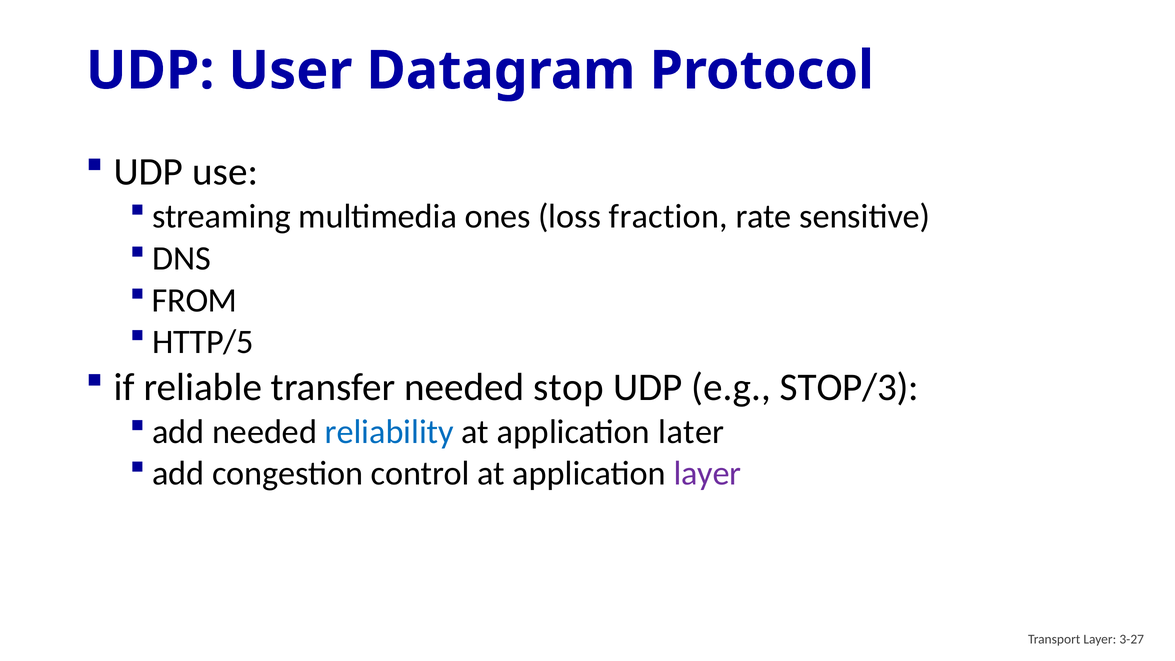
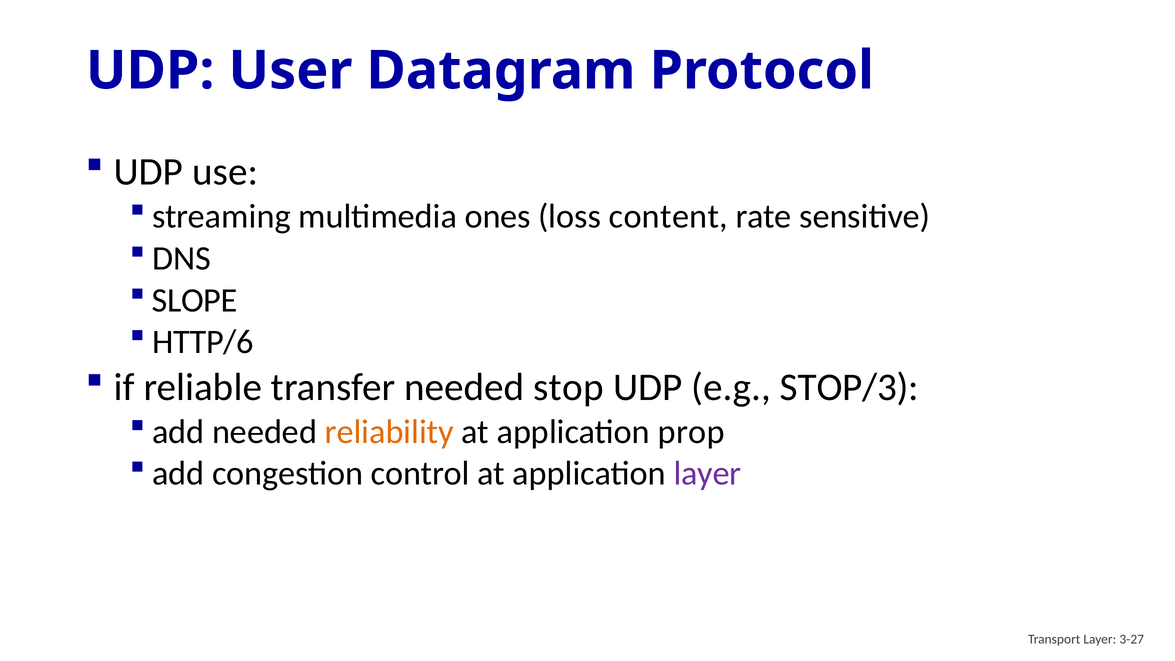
fraction: fraction -> content (668, 216)
FROM: FROM -> SLOPE (195, 300)
HTTP/5: HTTP/5 -> HTTP/6 (203, 342)
reliability colour: blue -> orange (389, 432)
later: later -> prop (691, 432)
